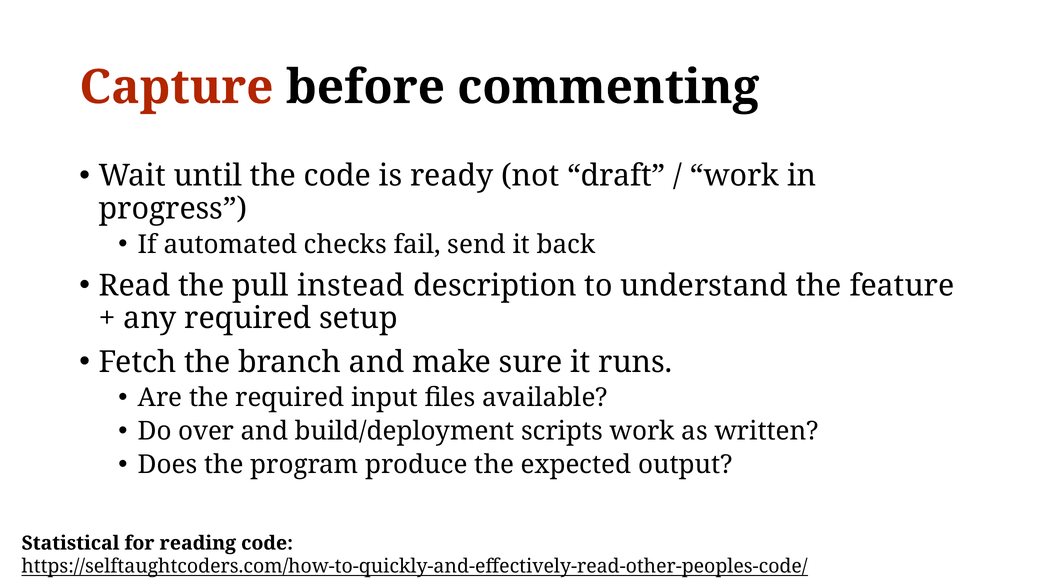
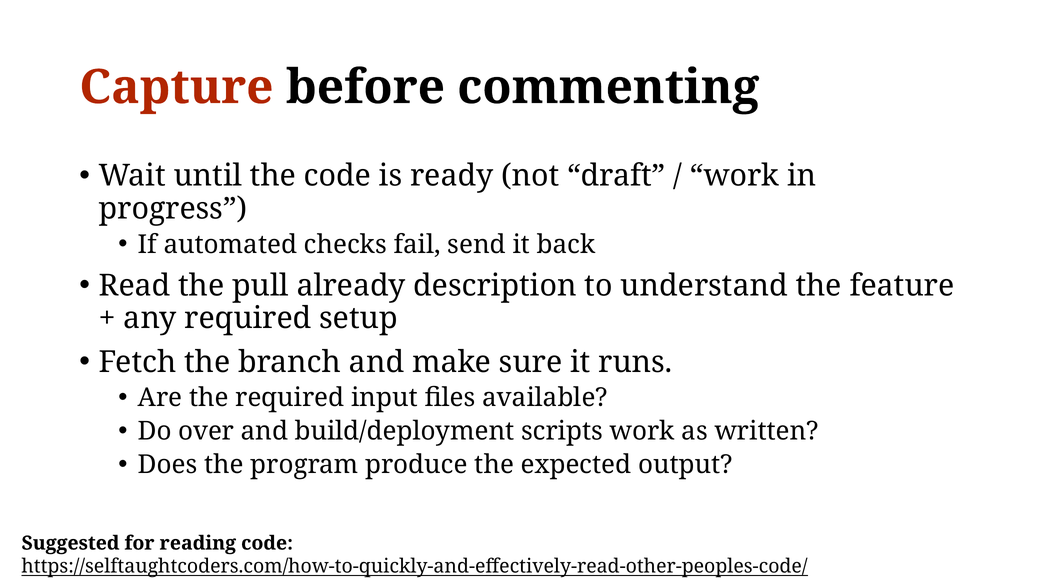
instead: instead -> already (351, 286)
Statistical: Statistical -> Suggested (70, 543)
